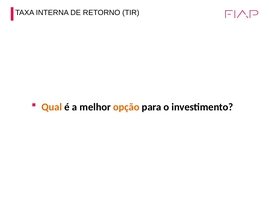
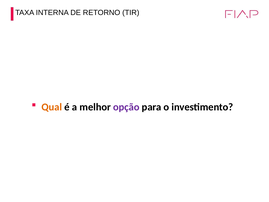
opção colour: orange -> purple (126, 107)
